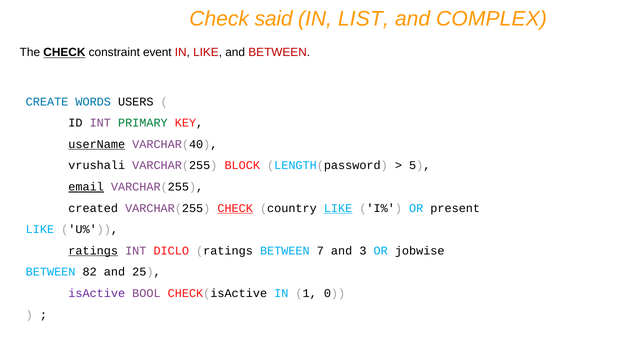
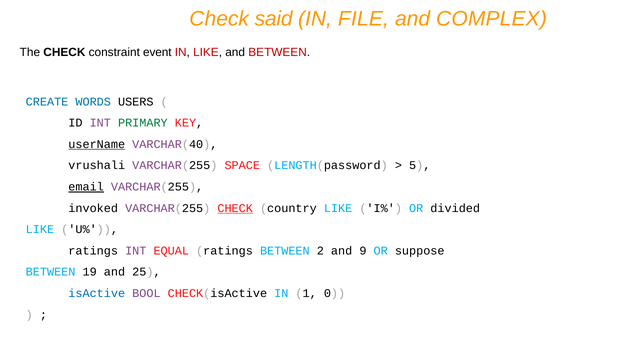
LIST: LIST -> FILE (363, 19)
CHECK underline: present -> none (64, 53)
BLOCK: BLOCK -> SPACE (242, 166)
created: created -> invoked (93, 208)
LIKE underline: present -> none (338, 208)
present: present -> divided (455, 208)
ratings underline: present -> none (93, 251)
DICLO: DICLO -> EQUAL (171, 251)
7: 7 -> 2 (320, 251)
3: 3 -> 9 (363, 251)
jobwise: jobwise -> suppose (420, 251)
82: 82 -> 19 (90, 272)
isActive colour: purple -> blue (97, 293)
